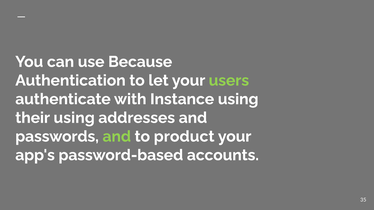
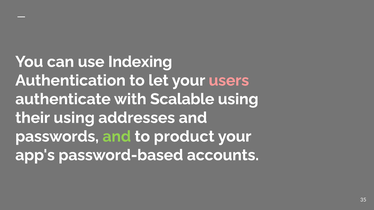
Because: Because -> Indexing (140, 62)
users colour: light green -> pink (229, 81)
Instance: Instance -> Scalable (182, 99)
